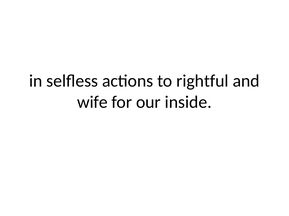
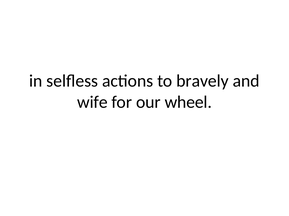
rightful: rightful -> bravely (202, 81)
inside: inside -> wheel (188, 102)
